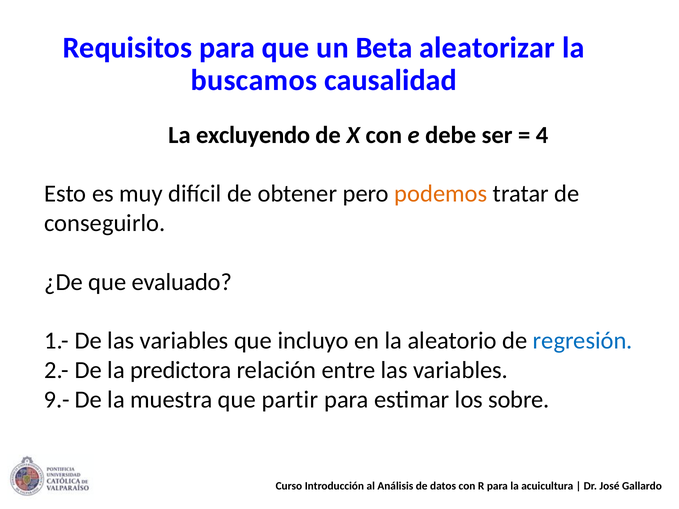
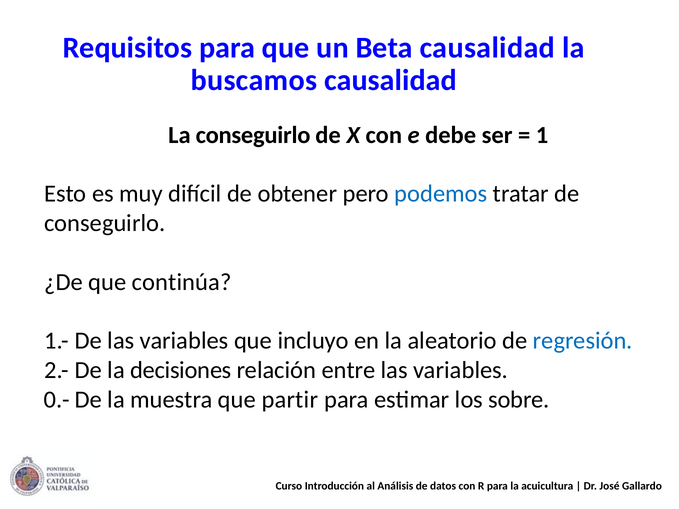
Beta aleatorizar: aleatorizar -> causalidad (487, 48)
La excluyendo: excluyendo -> conseguirlo (253, 135)
4: 4 -> 1 (542, 135)
podemos colour: orange -> blue (441, 194)
evaluado: evaluado -> continúa (182, 282)
predictora: predictora -> decisiones (181, 370)
9.-: 9.- -> 0.- (57, 400)
